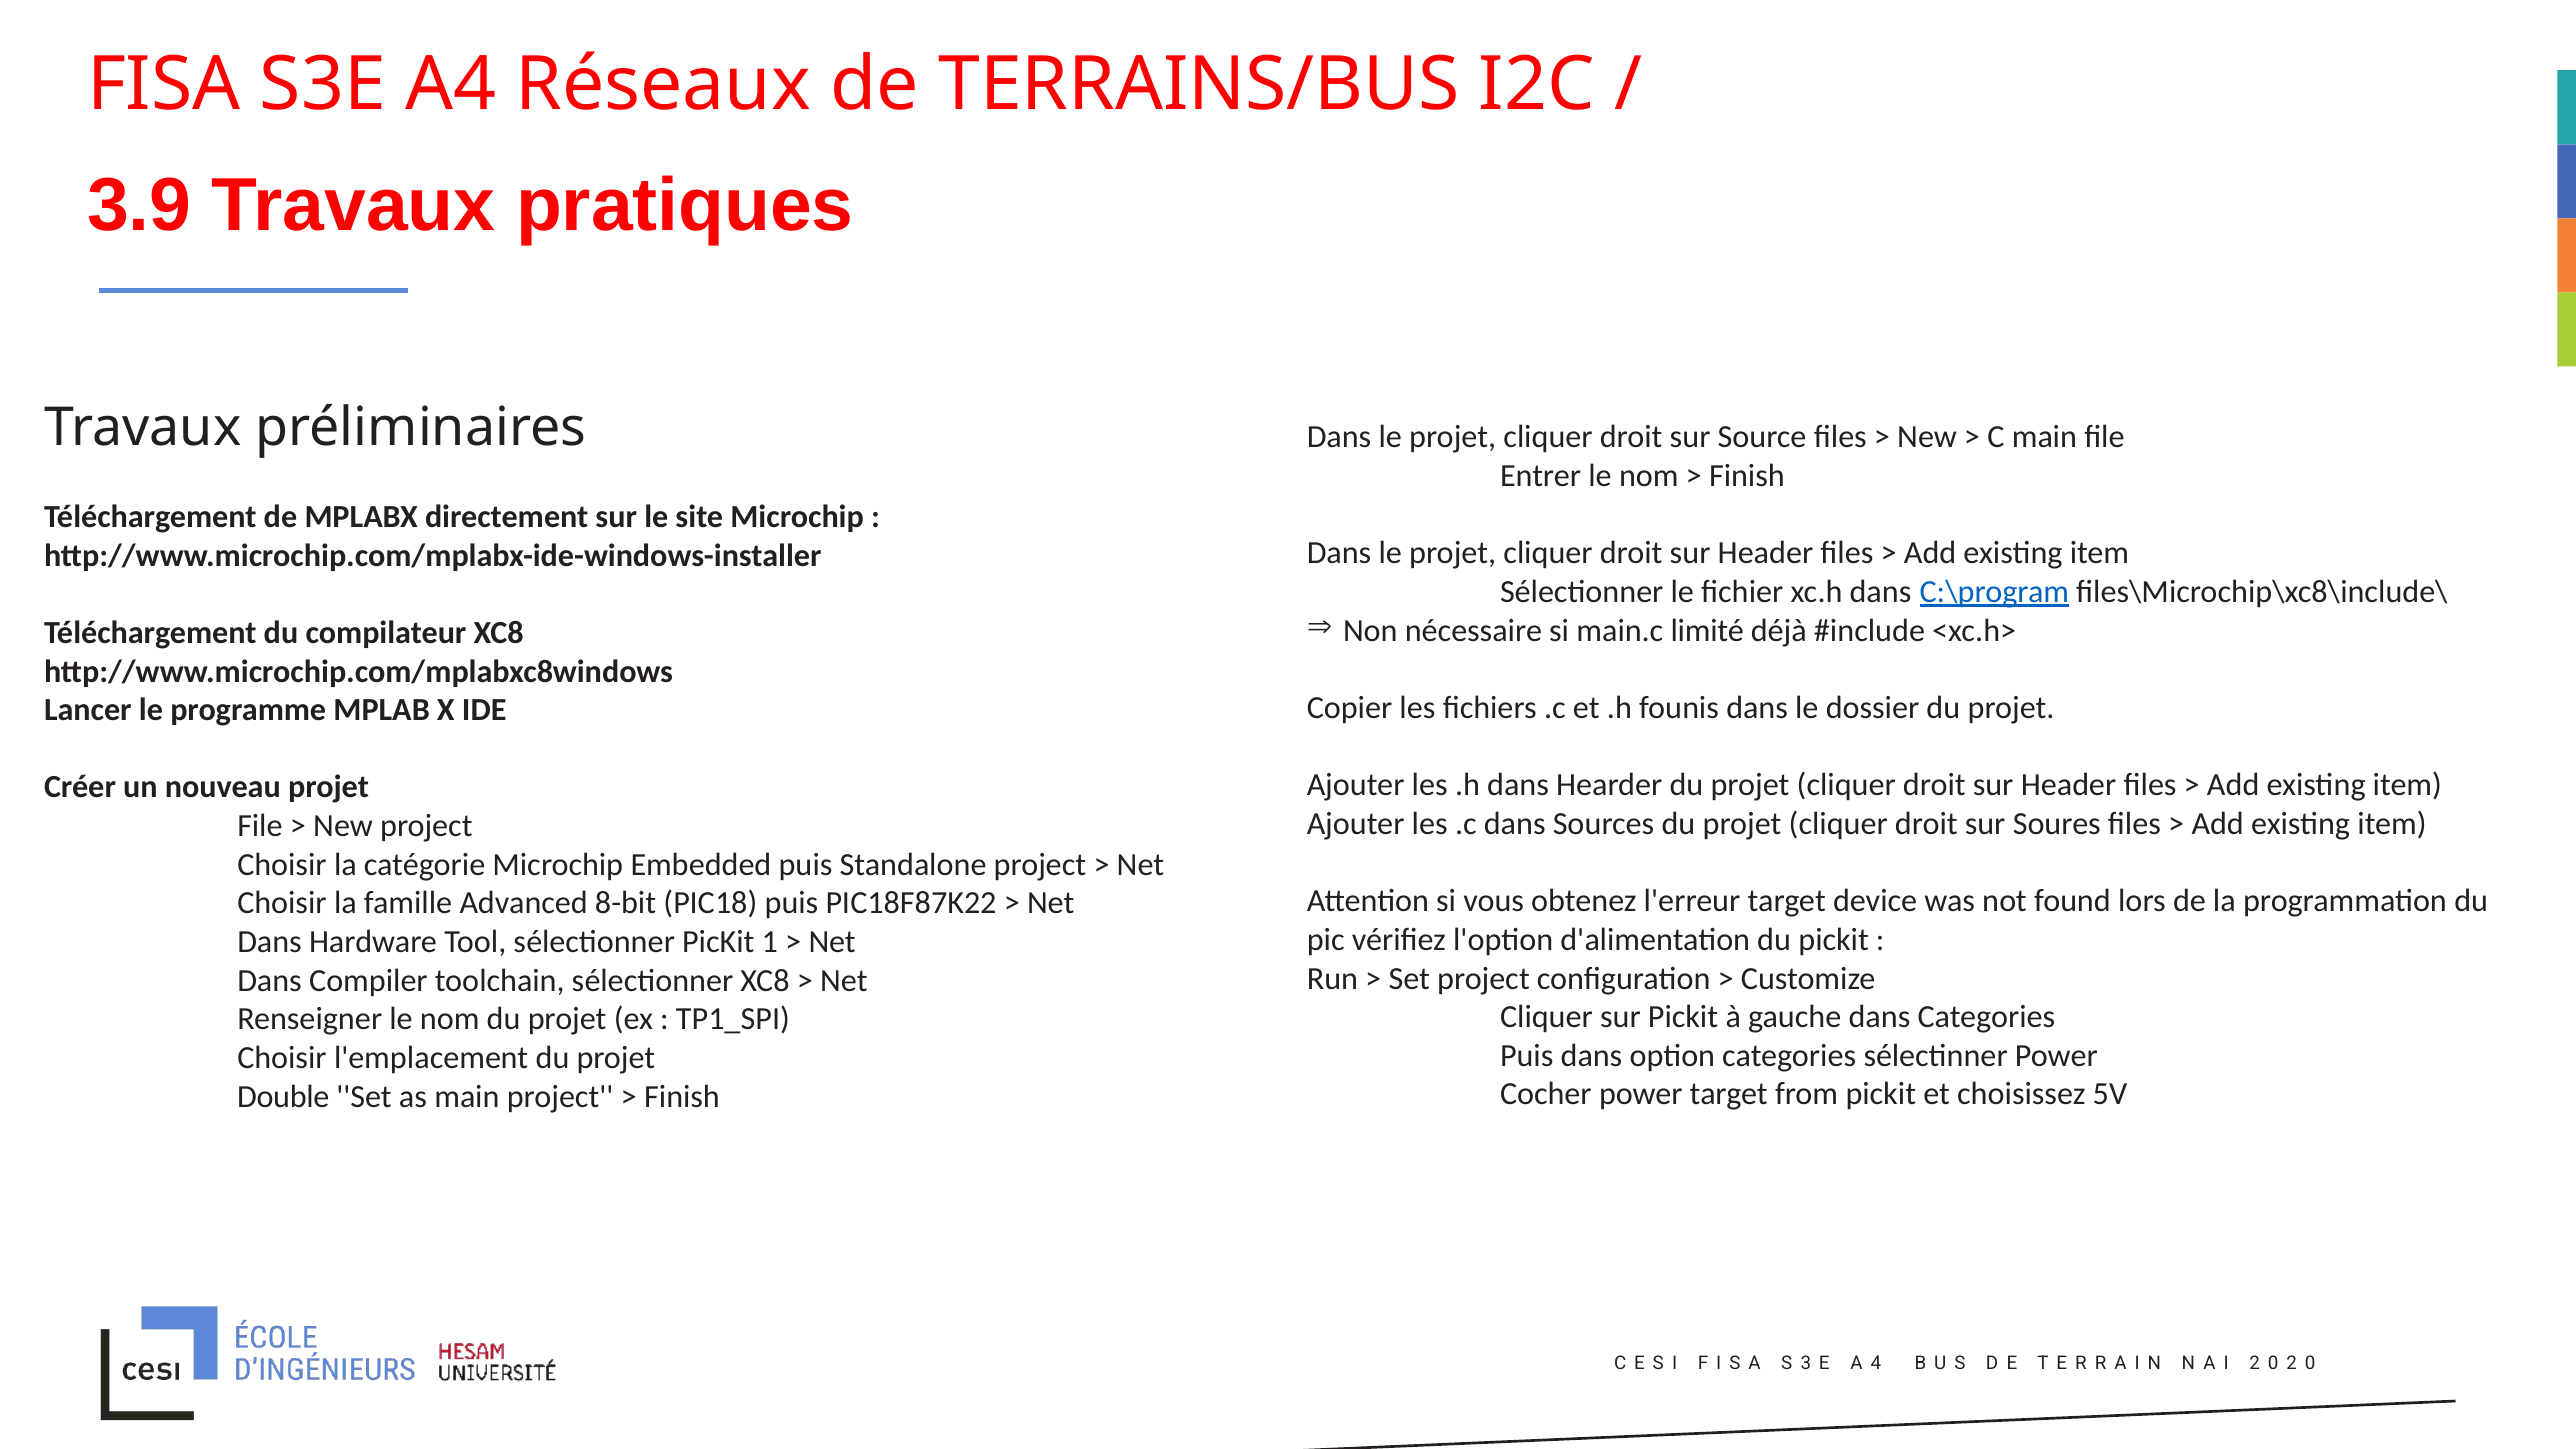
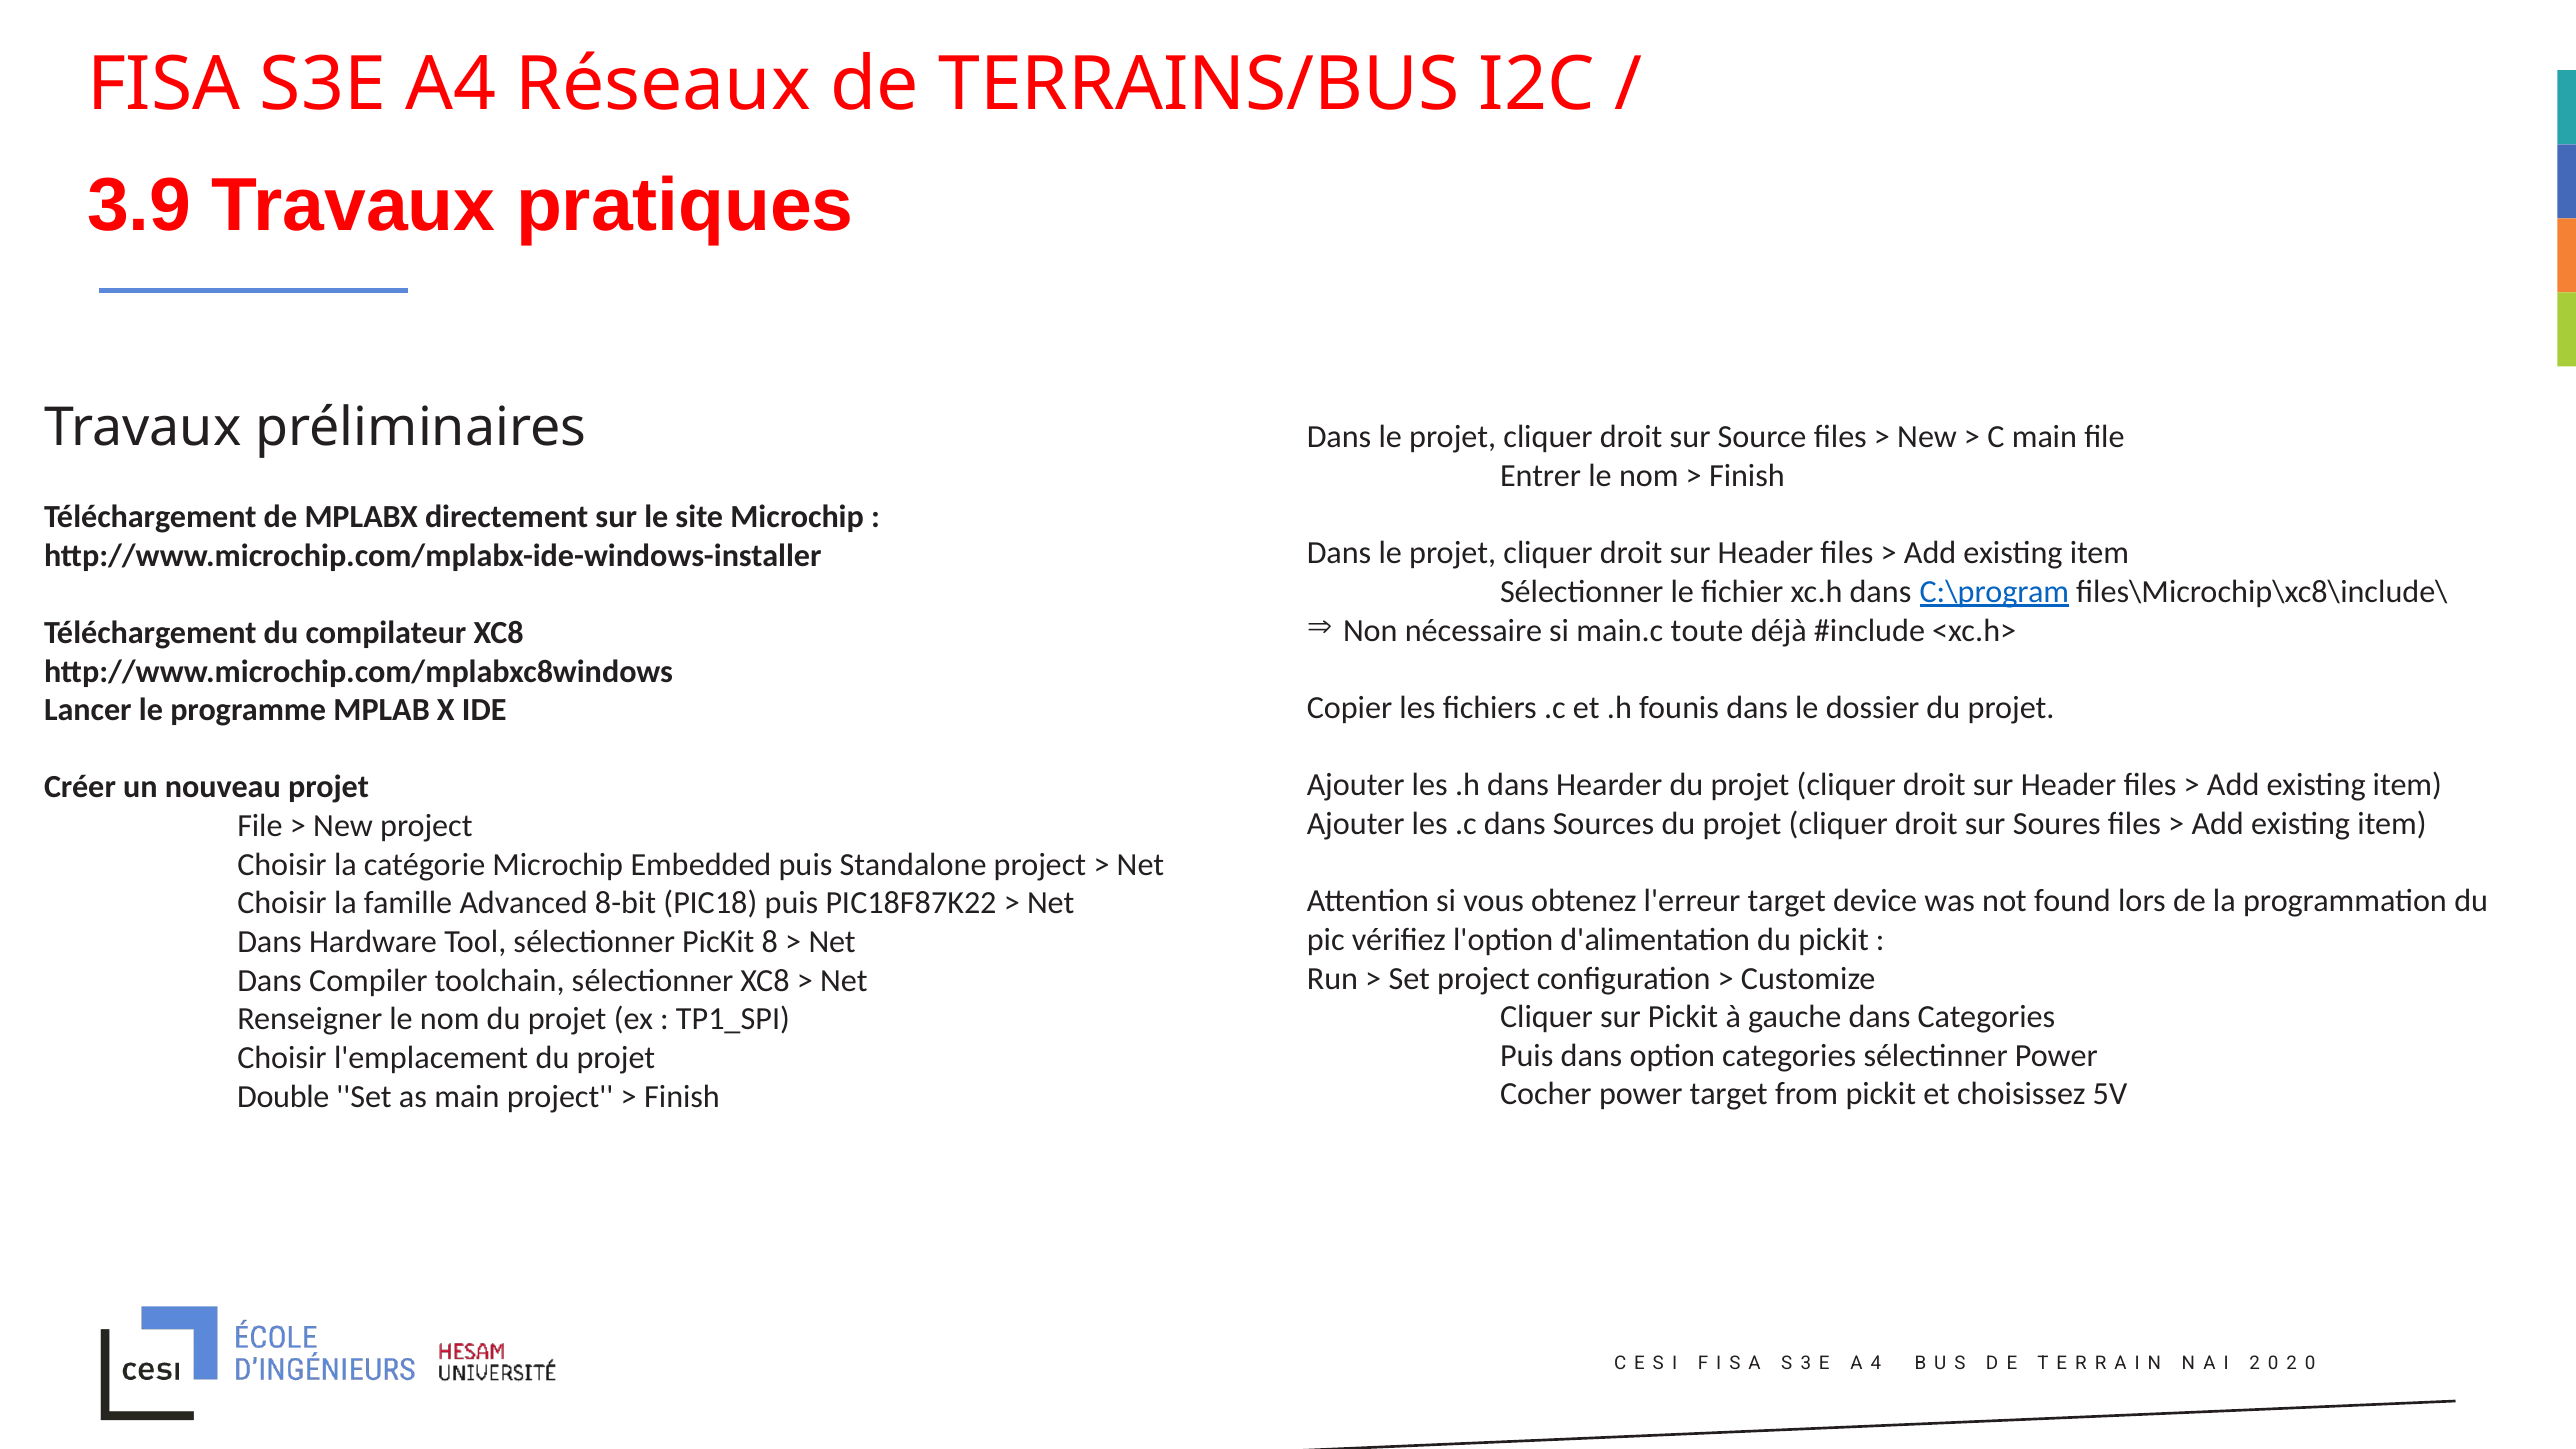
limité: limité -> toute (1707, 631)
1: 1 -> 8 (770, 942)
